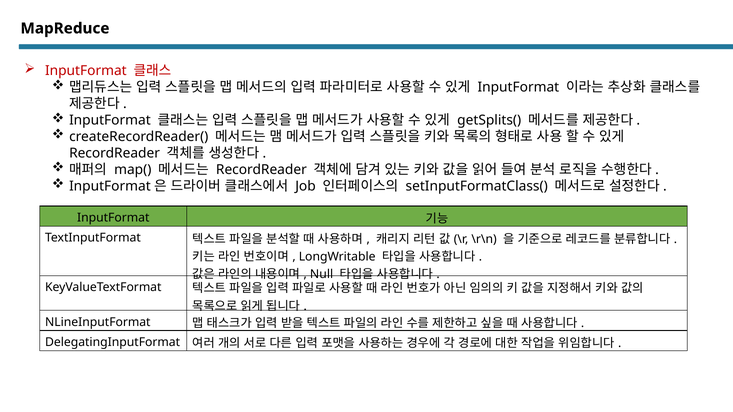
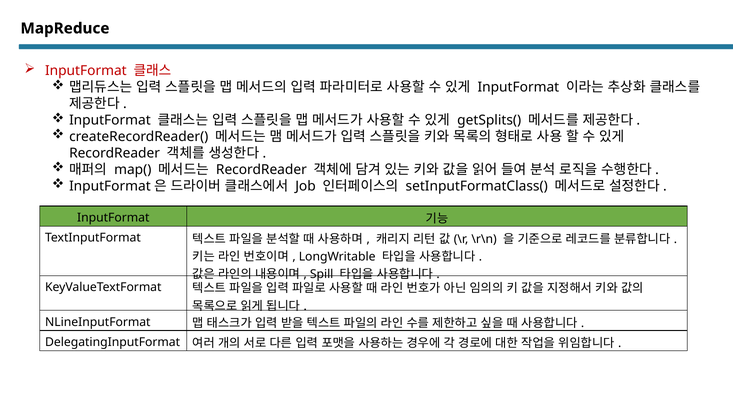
Null: Null -> Spill (322, 275)
